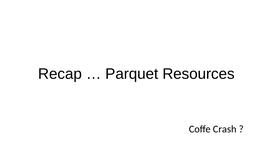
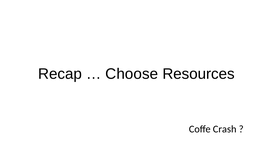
Parquet: Parquet -> Choose (132, 74)
